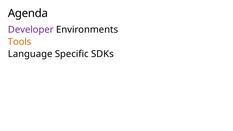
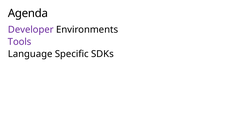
Tools colour: orange -> purple (20, 42)
